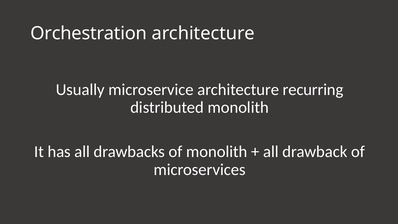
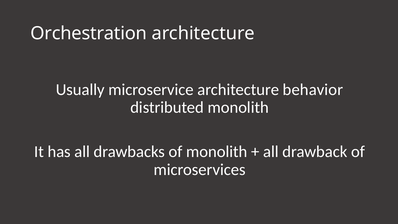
recurring: recurring -> behavior (313, 90)
